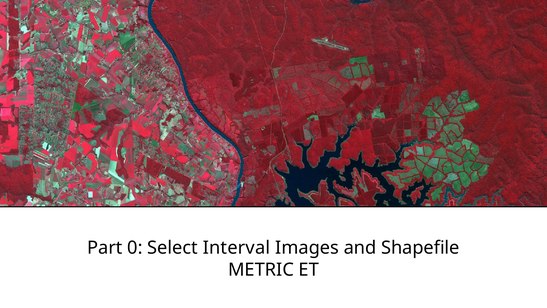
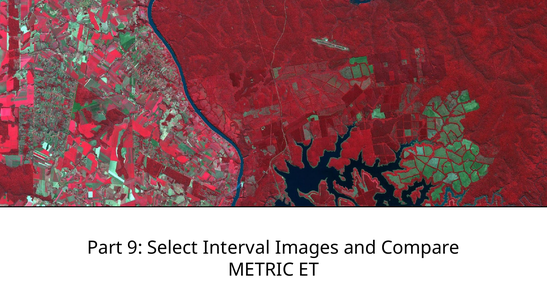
0: 0 -> 9 (135, 248)
Shapefile: Shapefile -> Compare (420, 248)
